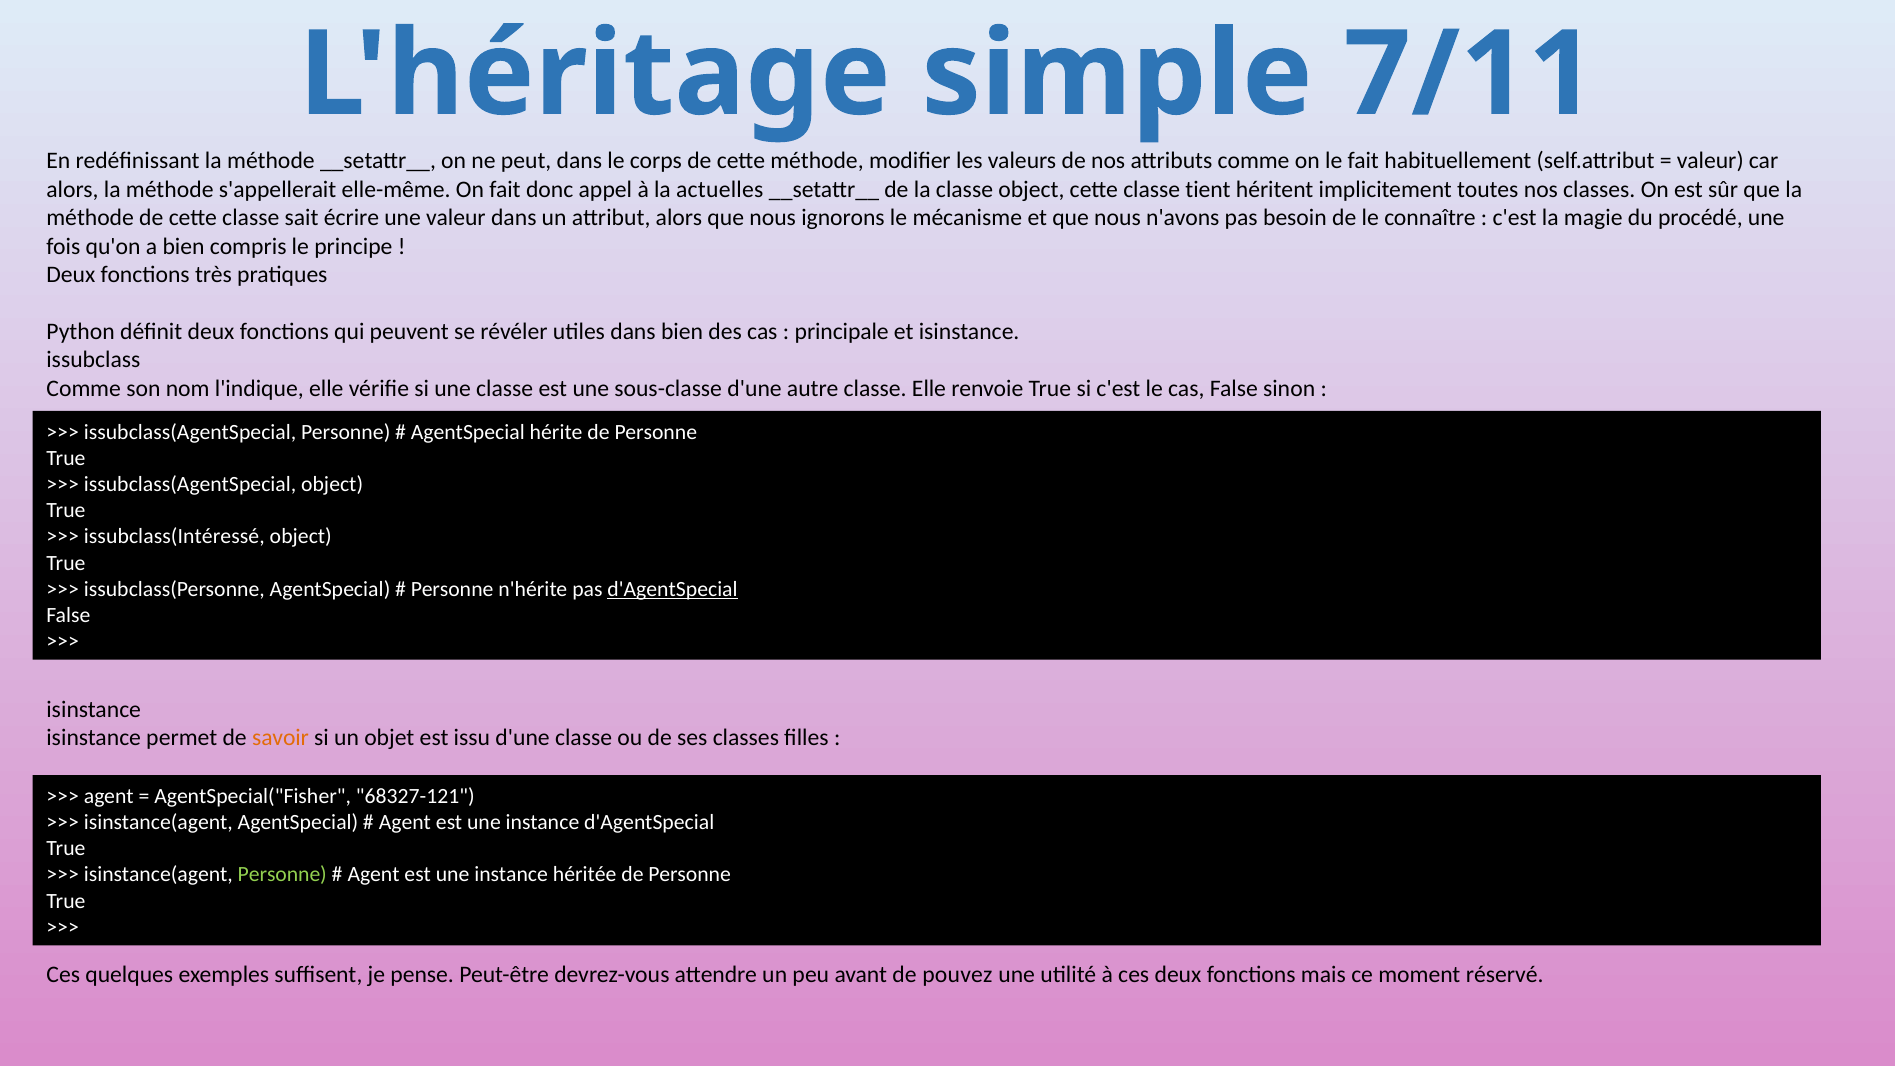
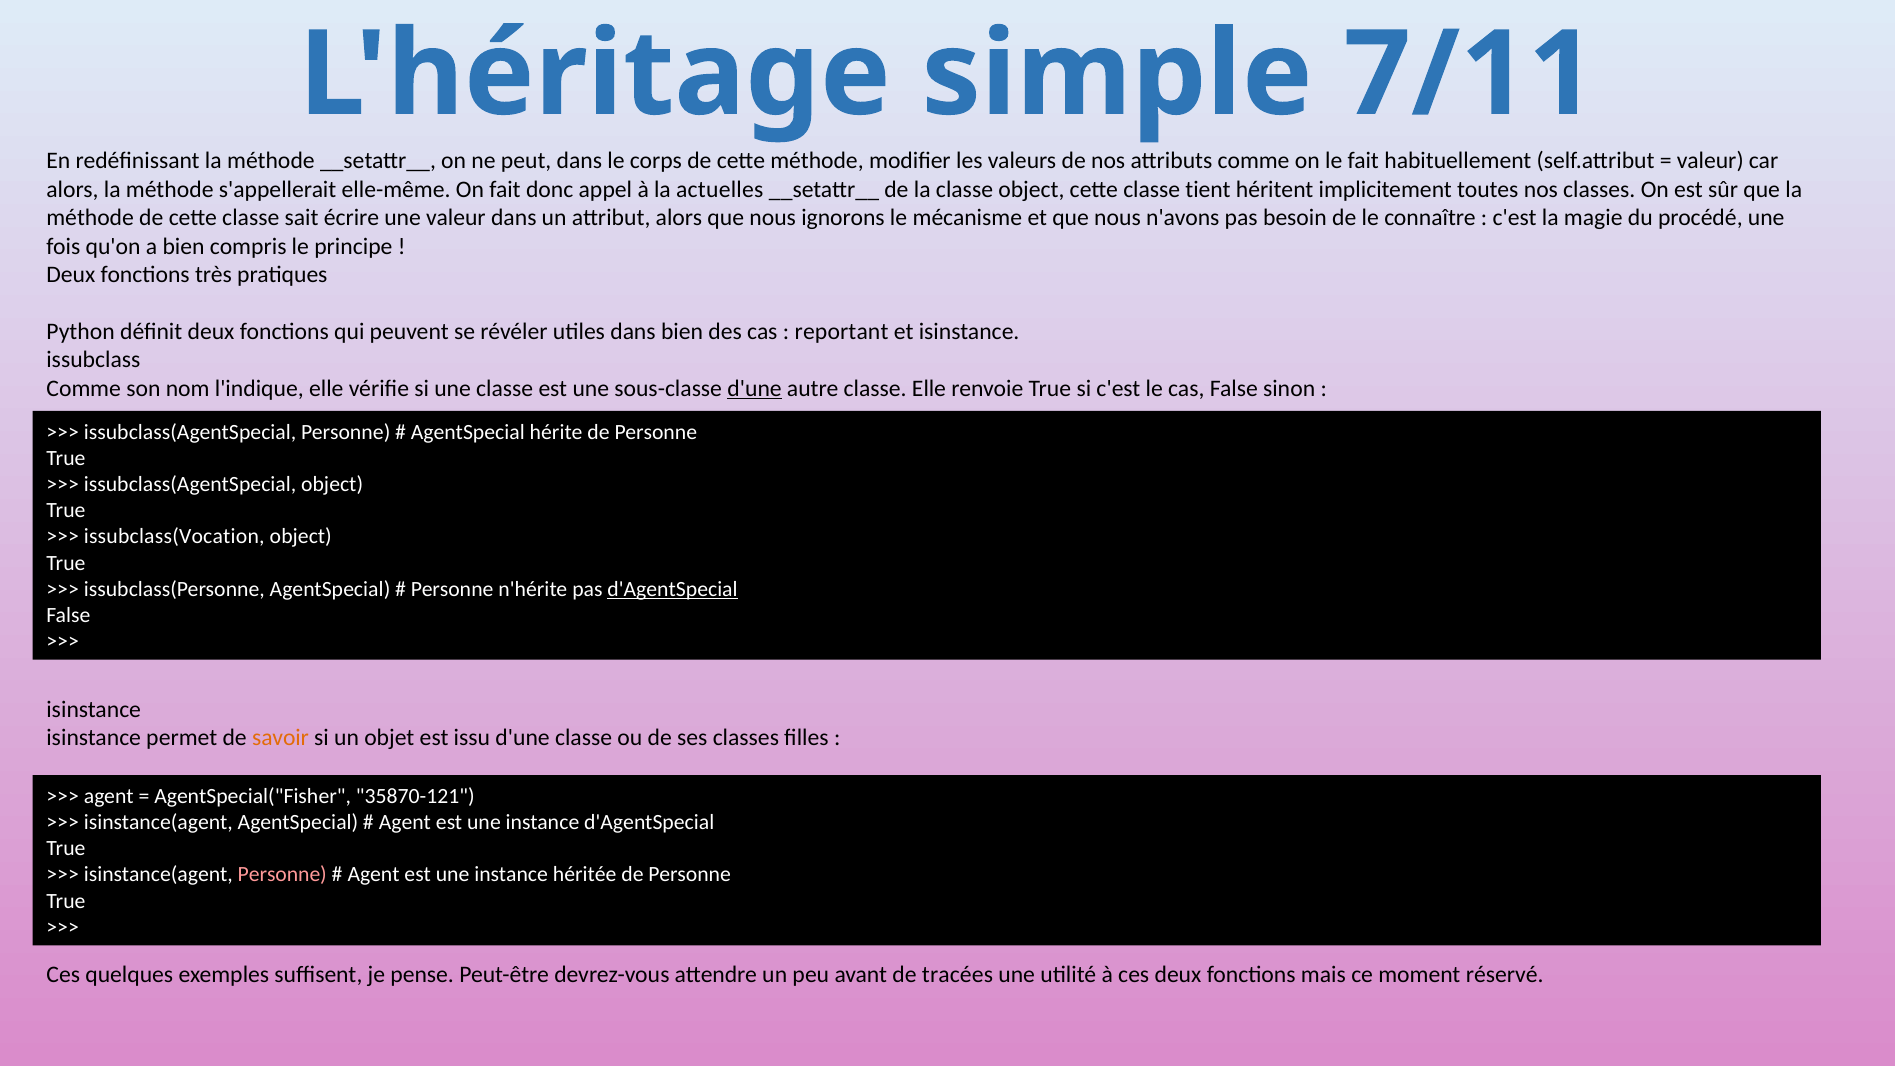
principale: principale -> reportant (842, 332)
d'une underline: none -> present (755, 389)
issubclass(Intéressé: issubclass(Intéressé -> issubclass(Vocation (174, 537)
68327-121: 68327-121 -> 35870-121 (415, 797)
Personne colour: light green -> pink (282, 875)
pouvez: pouvez -> tracées (957, 975)
